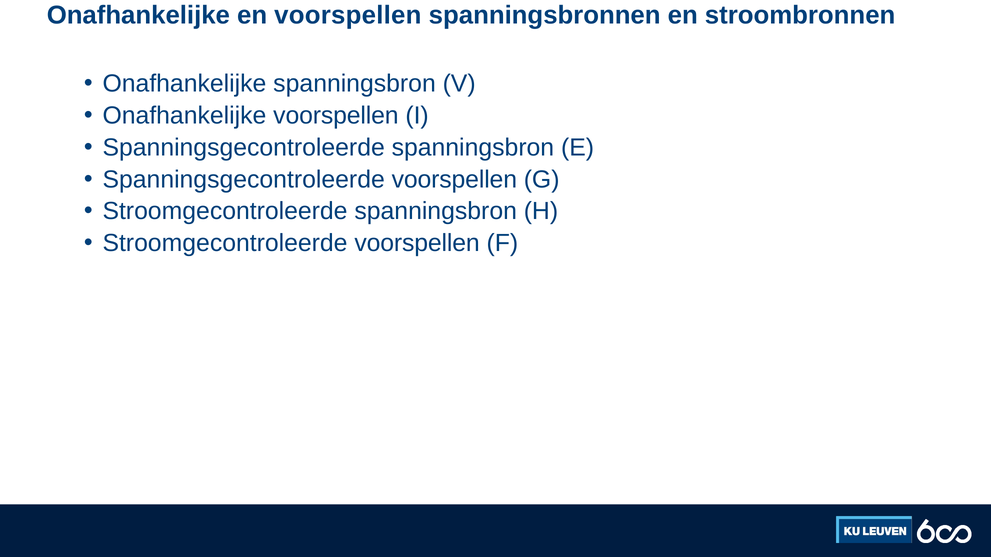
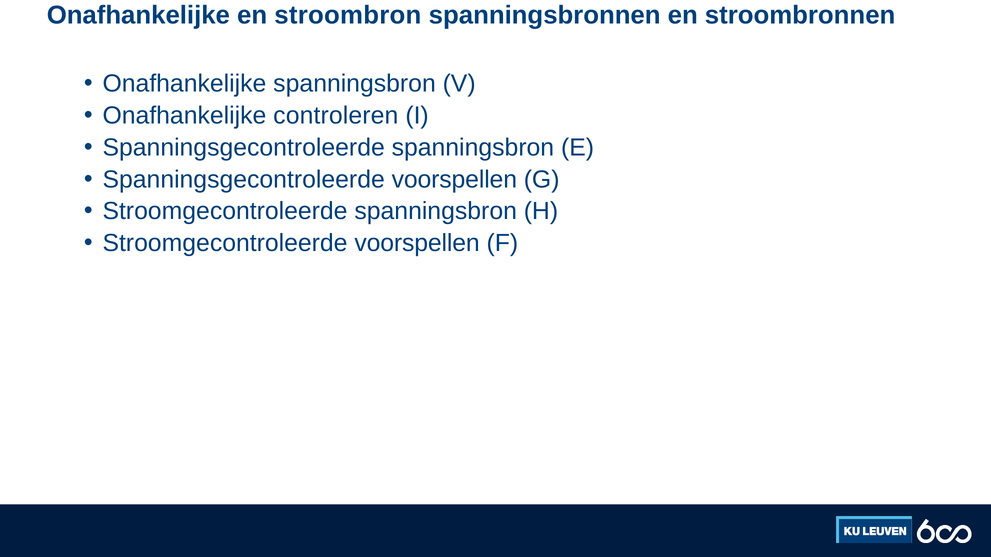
en voorspellen: voorspellen -> stroombron (348, 15)
Onafhankelijke voorspellen: voorspellen -> controleren (336, 116)
